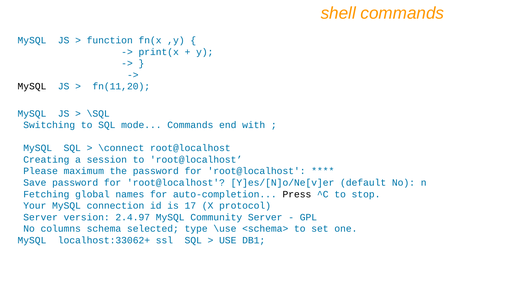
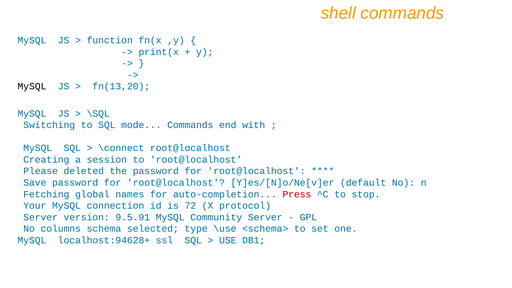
fn(11,20: fn(11,20 -> fn(13,20 (121, 86)
maximum: maximum -> deleted (84, 171)
Press colour: black -> red (297, 194)
17: 17 -> 72 (190, 206)
2.4.97: 2.4.97 -> 9.5.91 (133, 217)
localhost:33062+: localhost:33062+ -> localhost:94628+ (104, 240)
